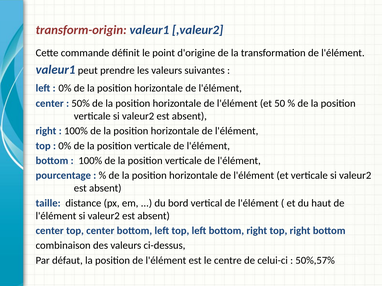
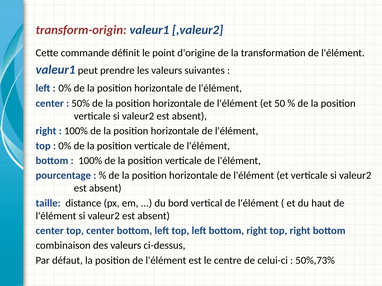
50%,57%: 50%,57% -> 50%,73% (315, 261)
